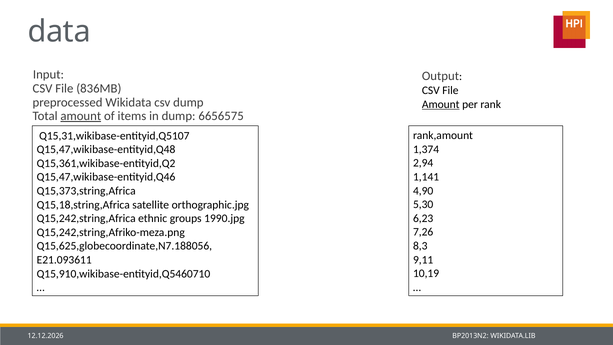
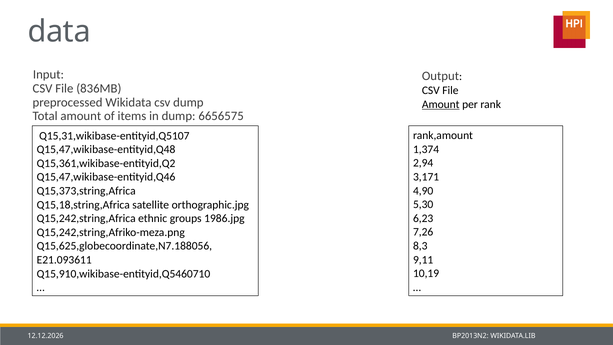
amount underline: present -> none (81, 116)
1,141: 1,141 -> 3,171 (426, 177)
1990.jpg: 1990.jpg -> 1986.jpg (224, 218)
